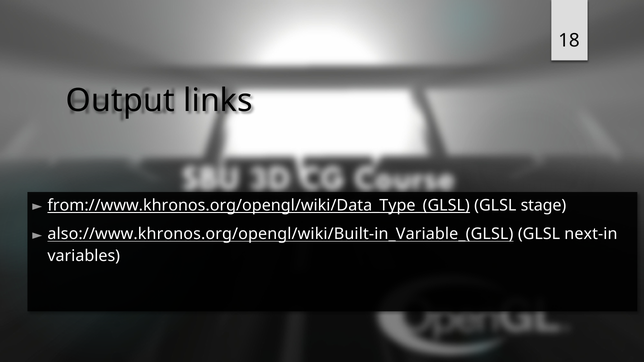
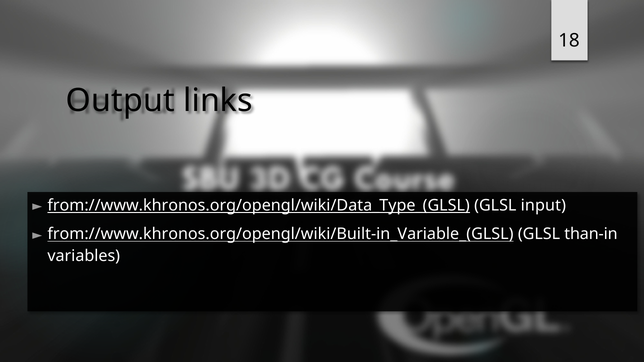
stage: stage -> input (543, 205)
also://www.khronos.org/opengl/wiki/Built-in_Variable_(GLSL: also://www.khronos.org/opengl/wiki/Built-in_Variable_(GLSL -> from://www.khronos.org/opengl/wiki/Built-in_Variable_(GLSL (280, 234)
next-in: next-in -> than-in (591, 234)
